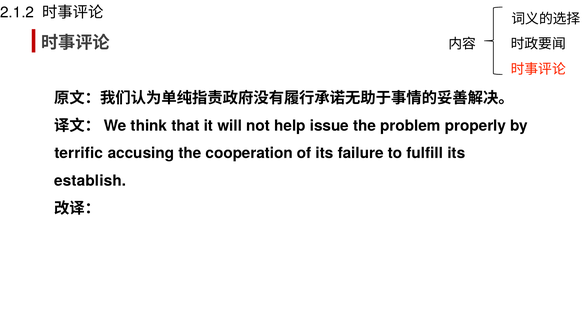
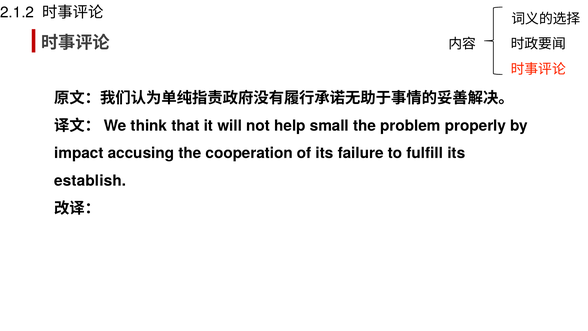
issue: issue -> small (329, 126)
terrific: terrific -> impact (79, 153)
